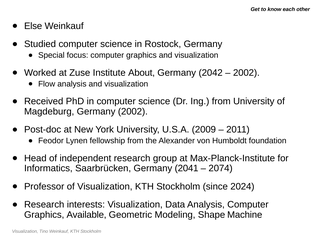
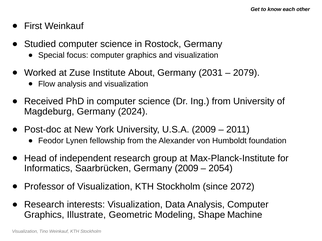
Else: Else -> First (33, 26)
2042: 2042 -> 2031 (211, 73)
2002: 2002 -> 2079 (246, 73)
Germany 2002: 2002 -> 2024 (133, 112)
Germany 2041: 2041 -> 2009 (187, 169)
2074: 2074 -> 2054 (221, 169)
2024: 2024 -> 2072 (242, 187)
Available: Available -> Illustrate (86, 215)
